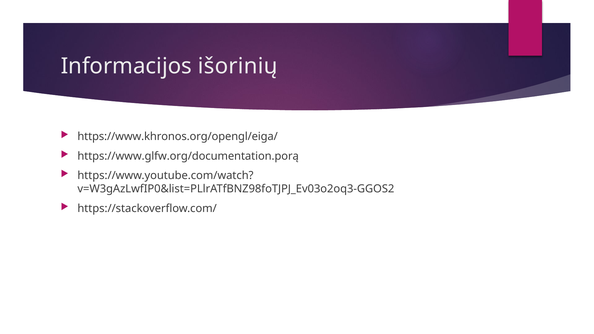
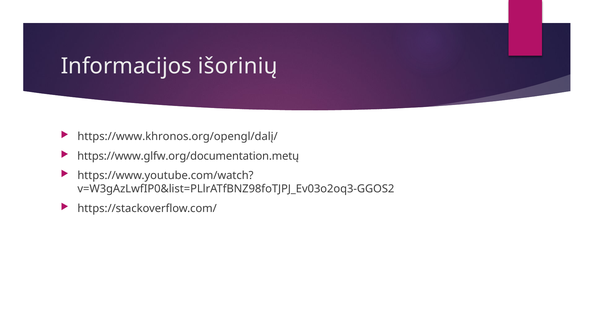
https://www.khronos.org/opengl/eiga/: https://www.khronos.org/opengl/eiga/ -> https://www.khronos.org/opengl/dalį/ (178, 137)
https://www.glfw.org/documentation.porą: https://www.glfw.org/documentation.porą -> https://www.glfw.org/documentation.metų (188, 156)
